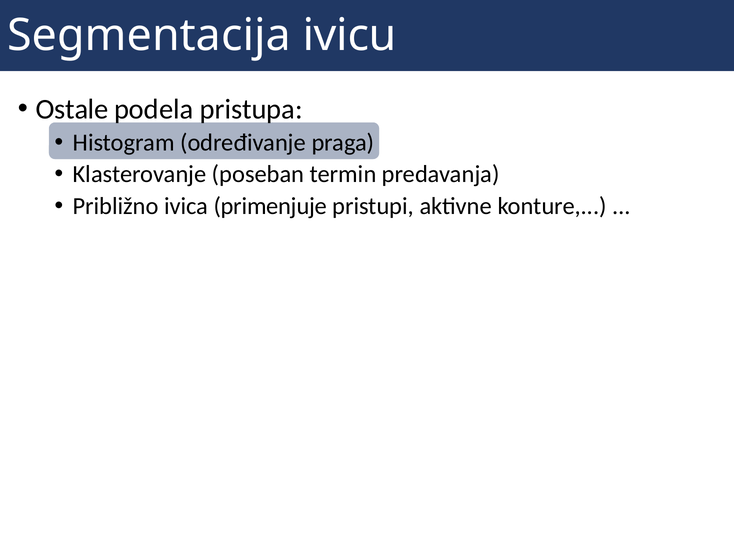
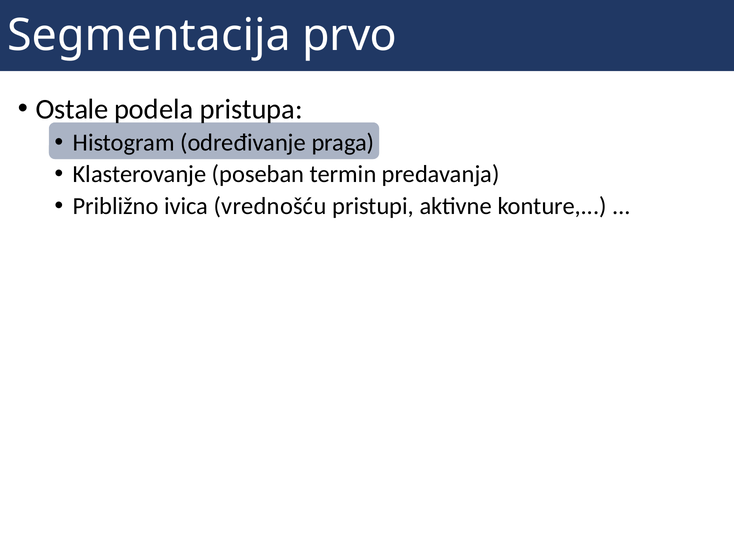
ivicu: ivicu -> prvo (350, 35)
primenjuje: primenjuje -> vrednošću (270, 206)
